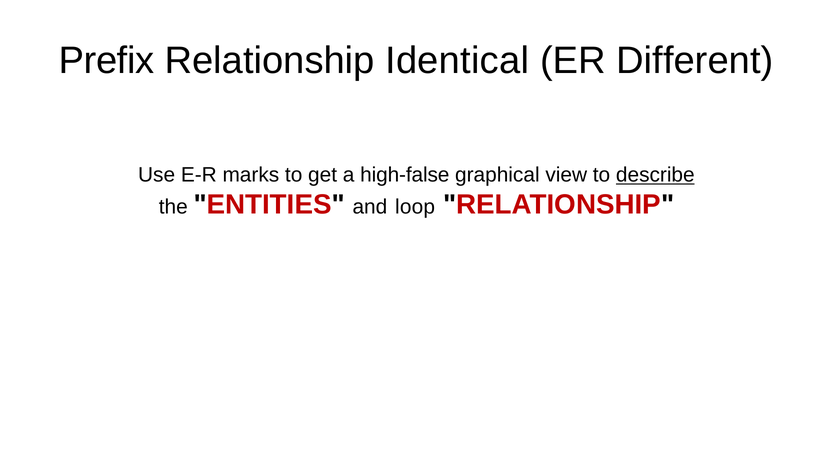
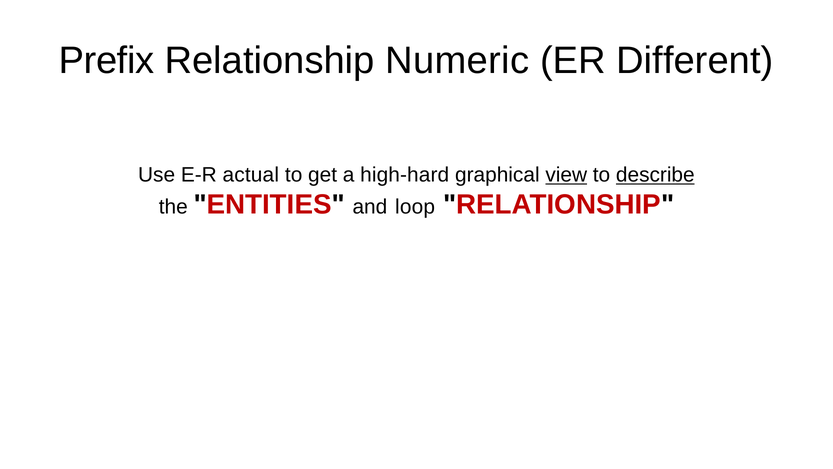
Identical: Identical -> Numeric (457, 60)
marks: marks -> actual (251, 175)
high-false: high-false -> high-hard (405, 175)
view underline: none -> present (566, 175)
